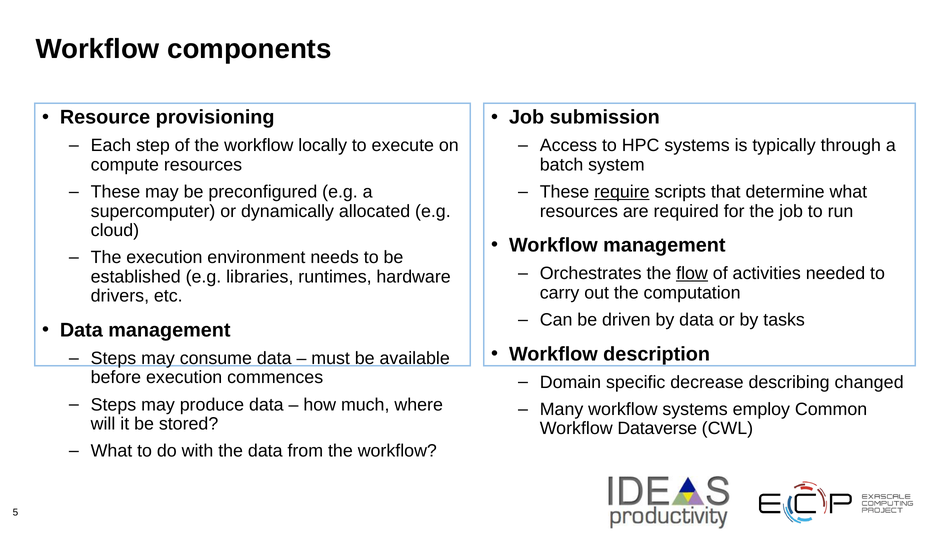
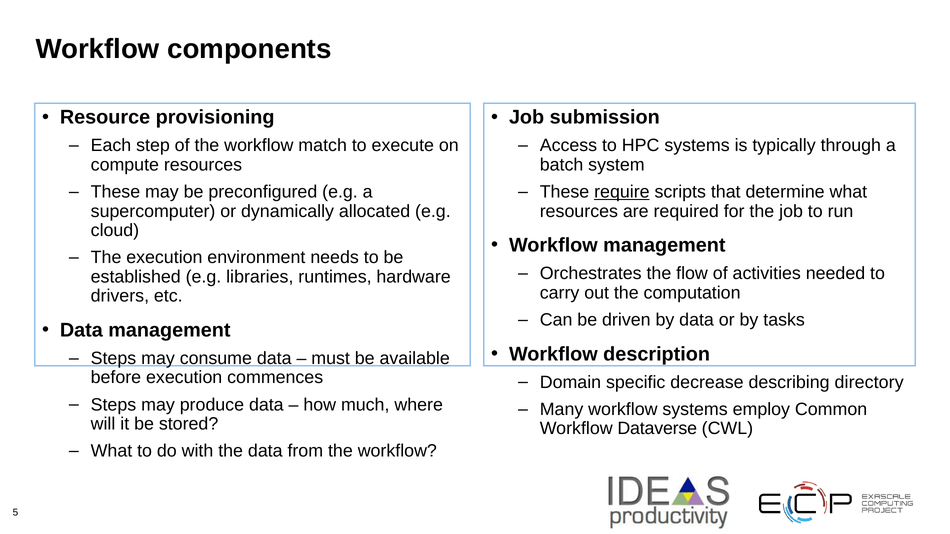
locally: locally -> match (323, 146)
flow underline: present -> none (692, 274)
changed: changed -> directory (869, 383)
